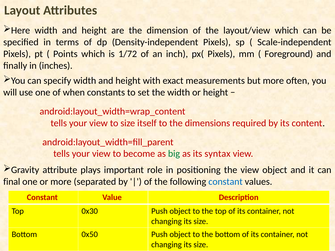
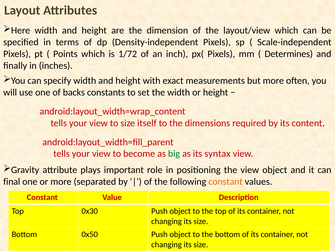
Foreground: Foreground -> Determines (289, 54)
when: when -> backs (74, 92)
constant colour: blue -> orange (226, 182)
